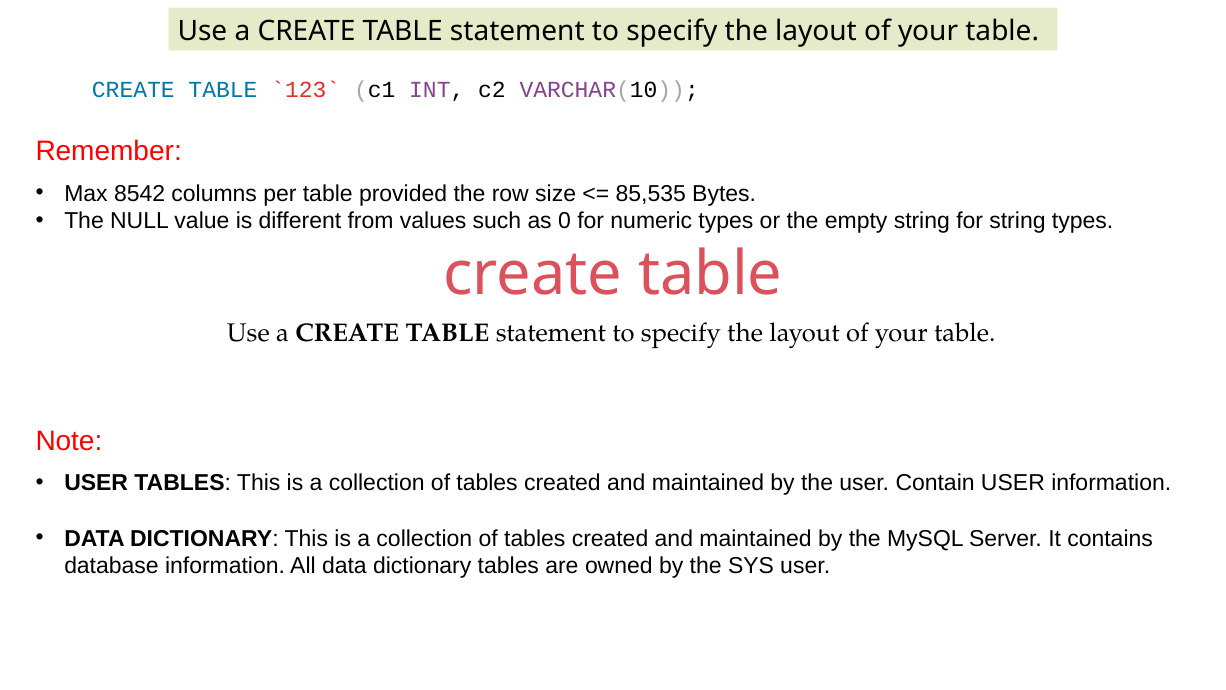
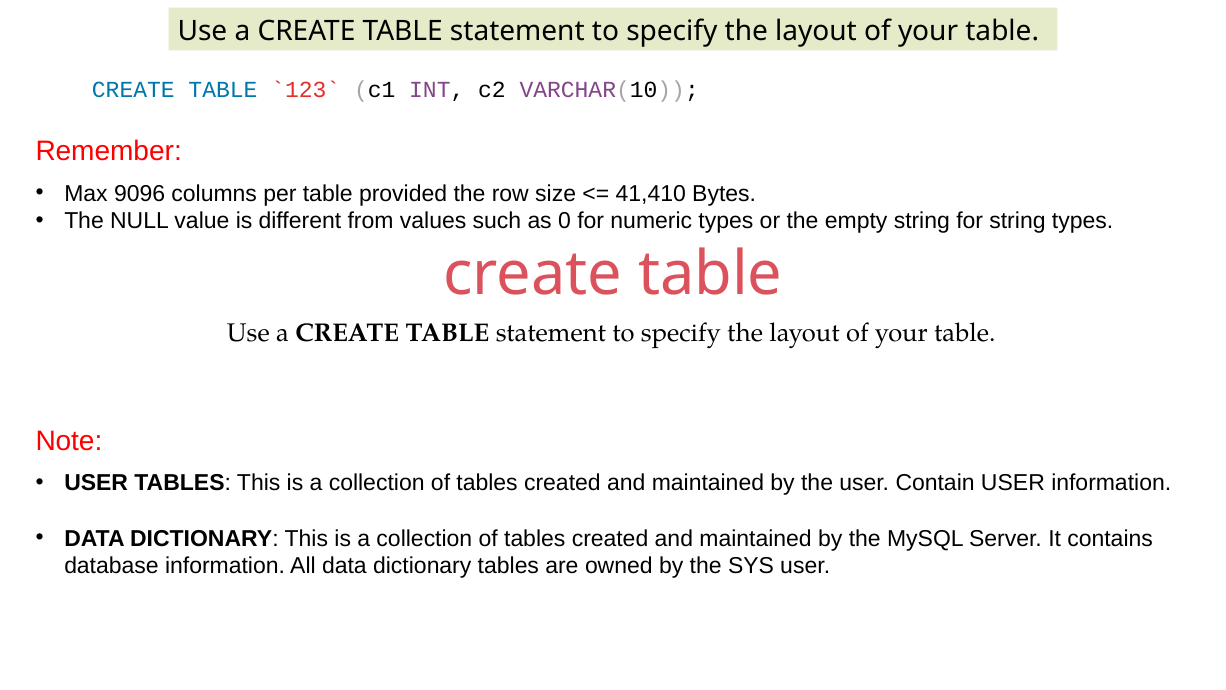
8542: 8542 -> 9096 (140, 193)
85,535: 85,535 -> 41,410 (651, 193)
